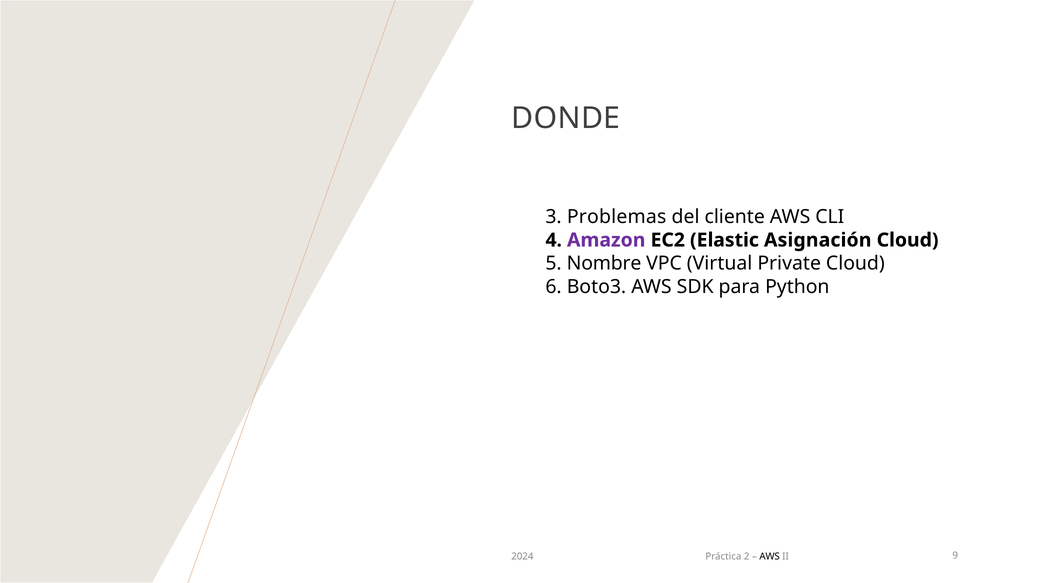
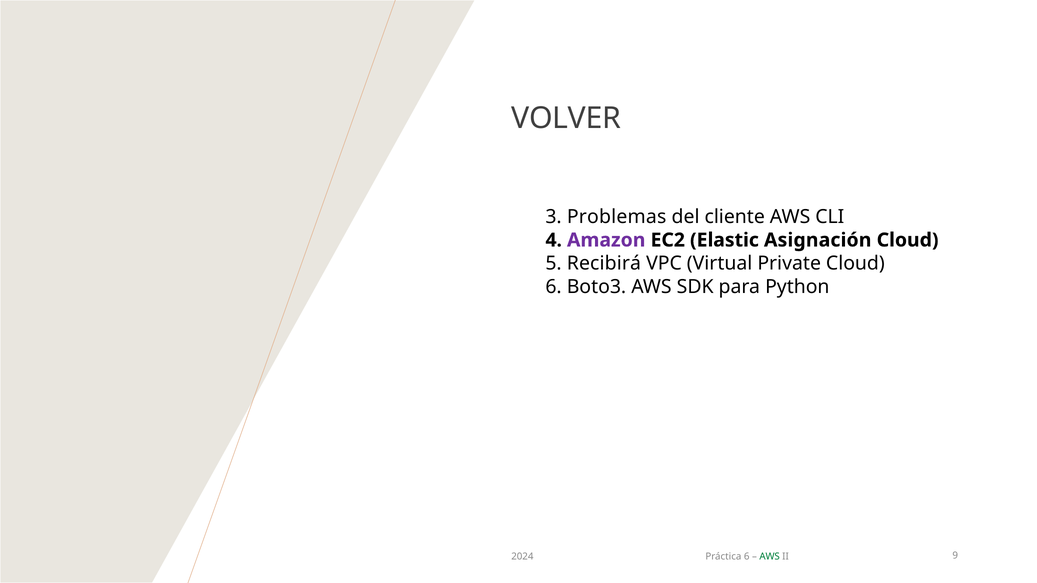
DONDE: DONDE -> VOLVER (566, 118)
Nombre: Nombre -> Recibirá (604, 264)
Práctica 2: 2 -> 6 (747, 557)
AWS colour: black -> green (770, 557)
